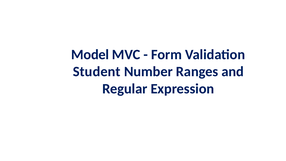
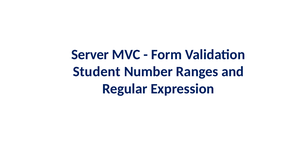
Model: Model -> Server (90, 54)
